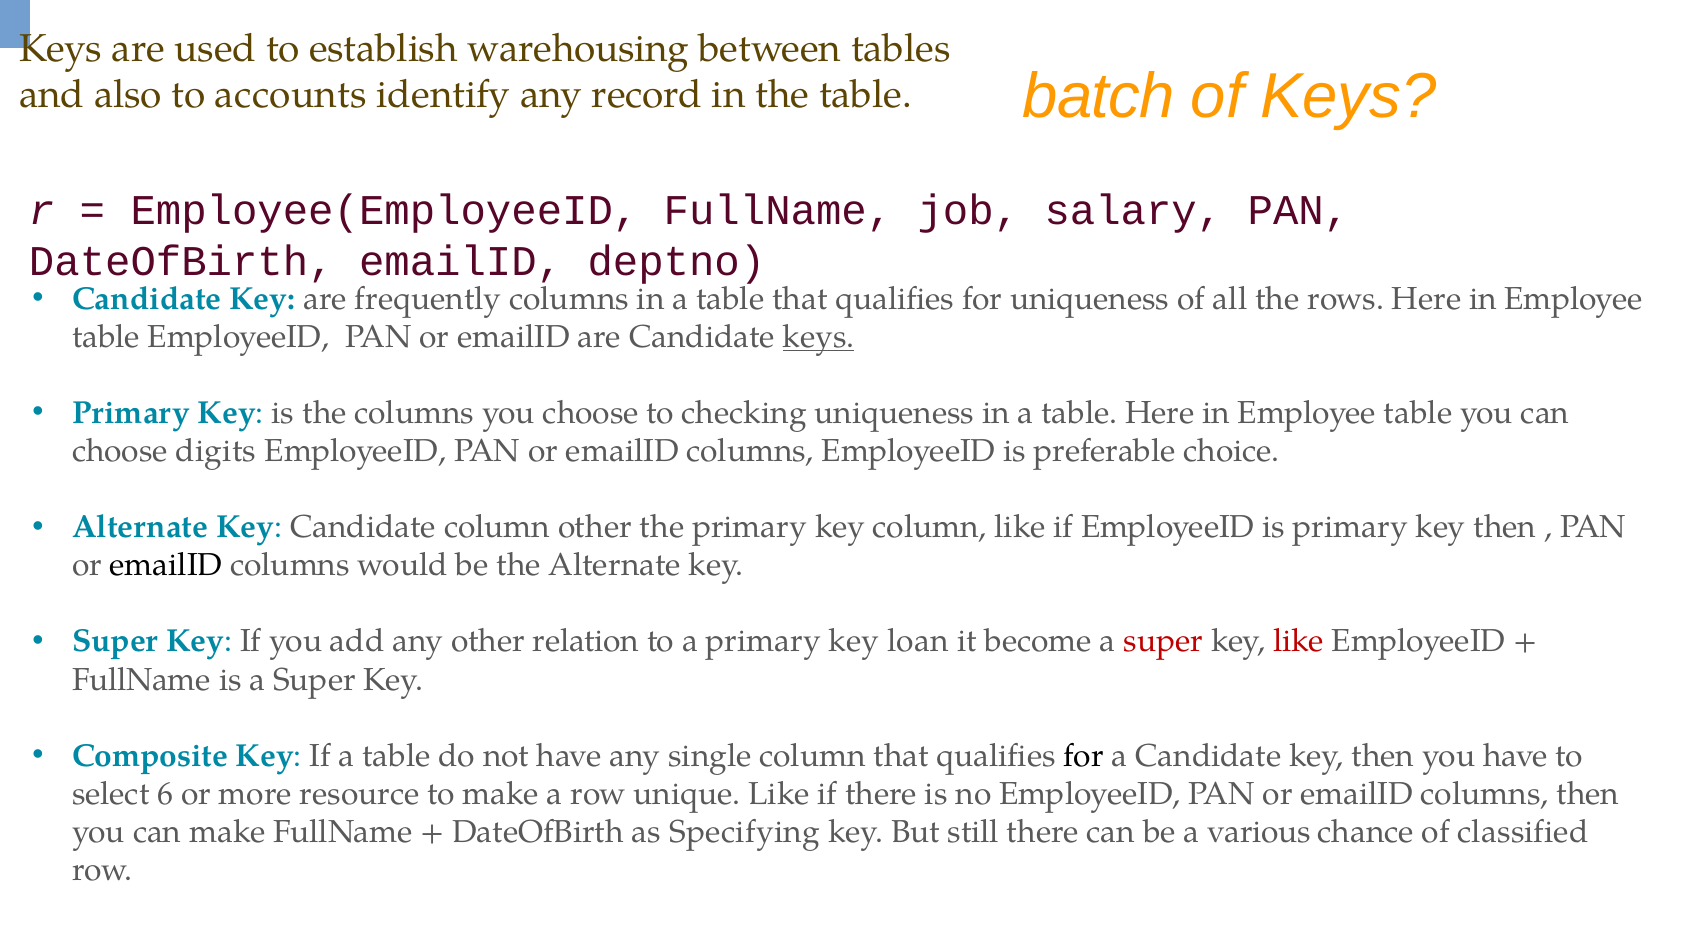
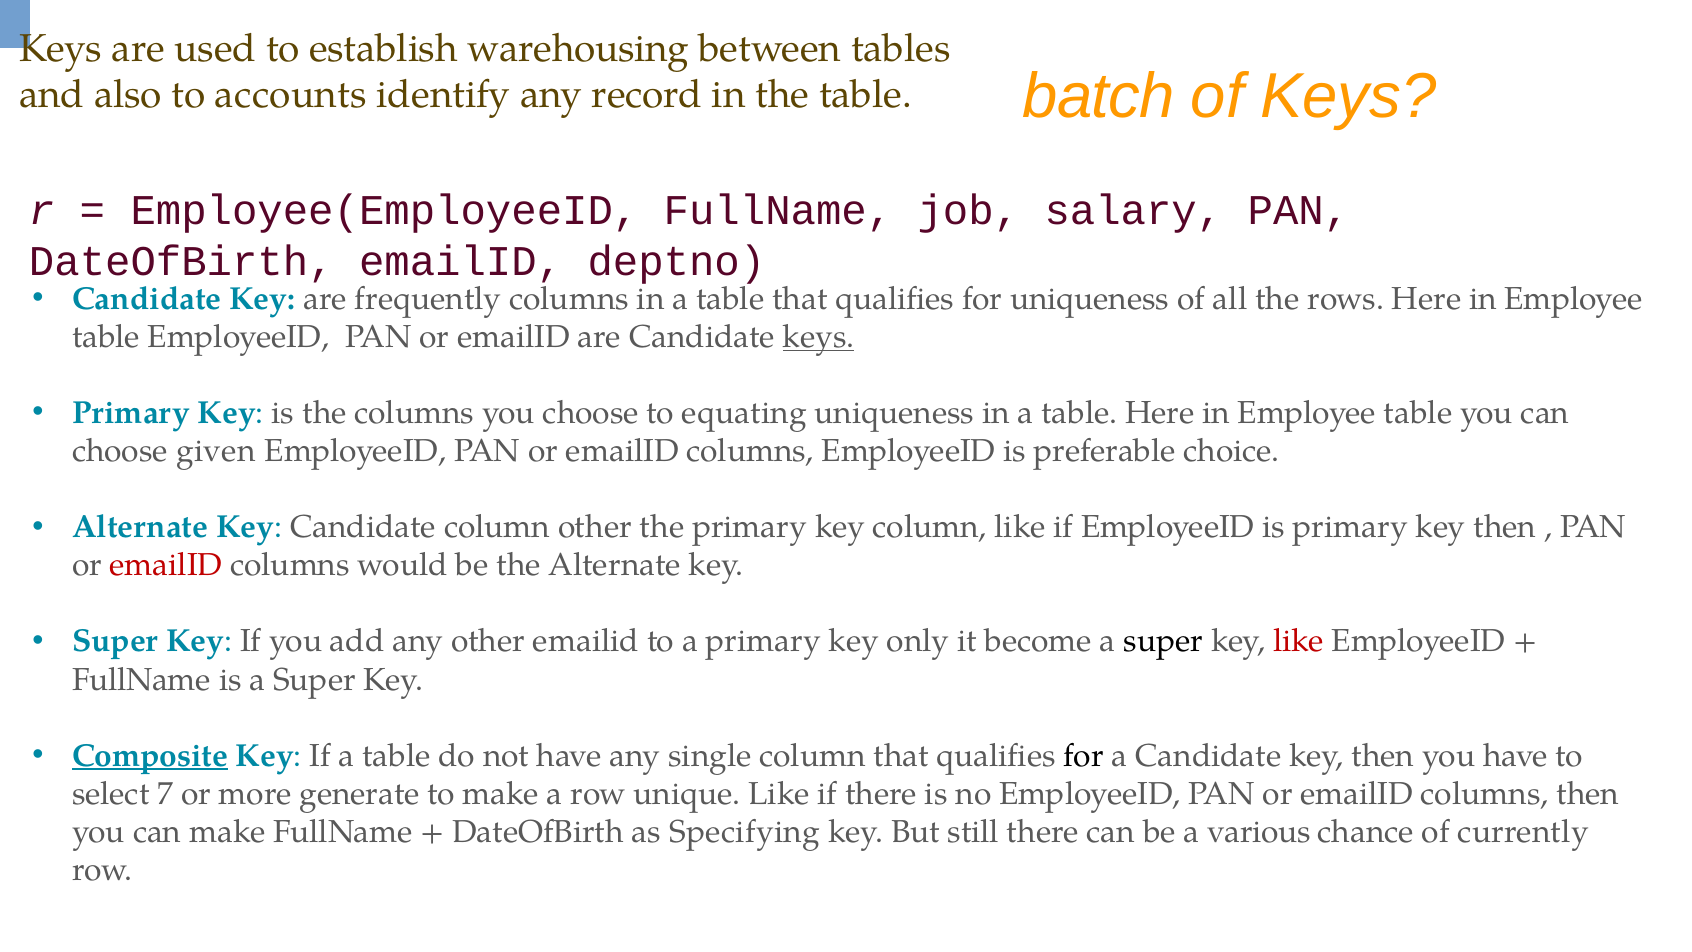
checking: checking -> equating (744, 413)
digits: digits -> given (216, 451)
emailID colour: black -> red (166, 565)
other relation: relation -> emailid (586, 641)
loan: loan -> only (918, 641)
super colour: red -> black (1163, 641)
Composite underline: none -> present (150, 756)
6: 6 -> 7 (165, 794)
resource: resource -> generate (360, 794)
classified: classified -> currently (1523, 832)
